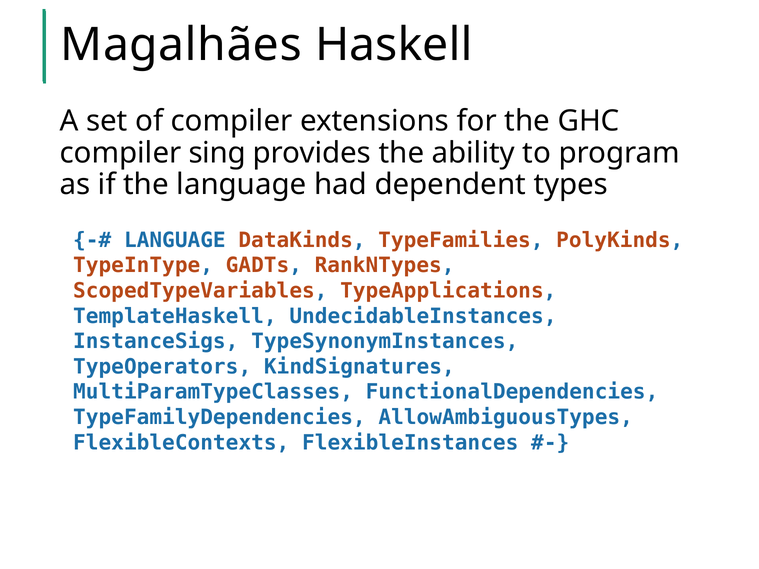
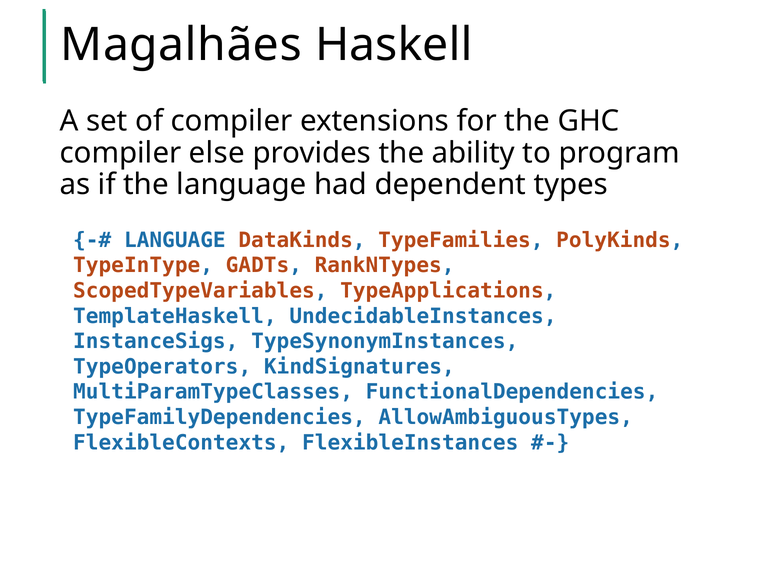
sing: sing -> else (217, 153)
